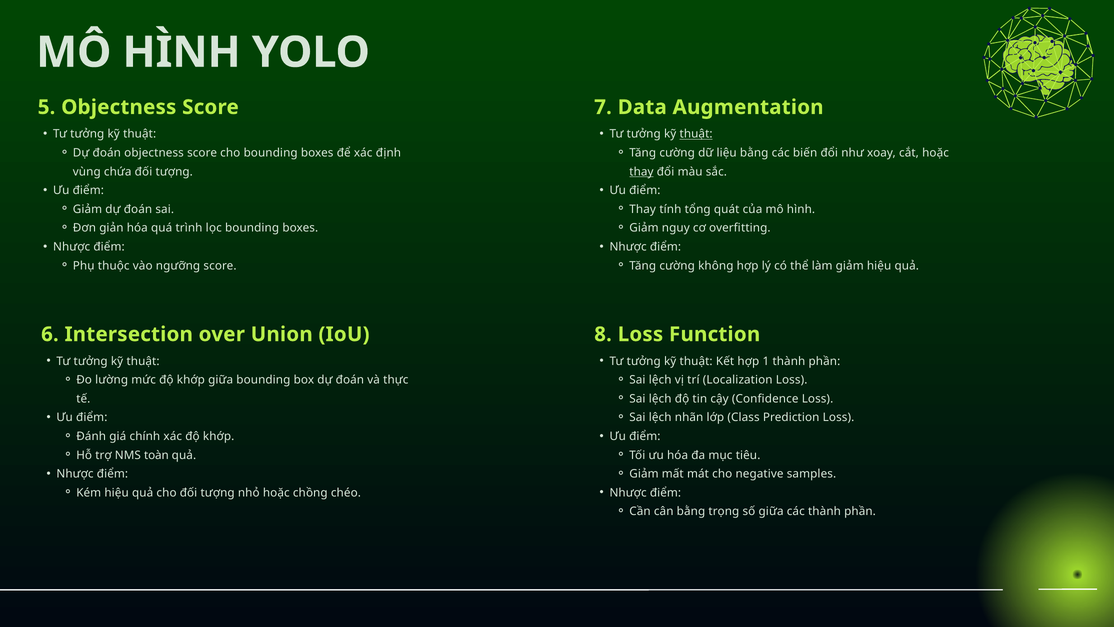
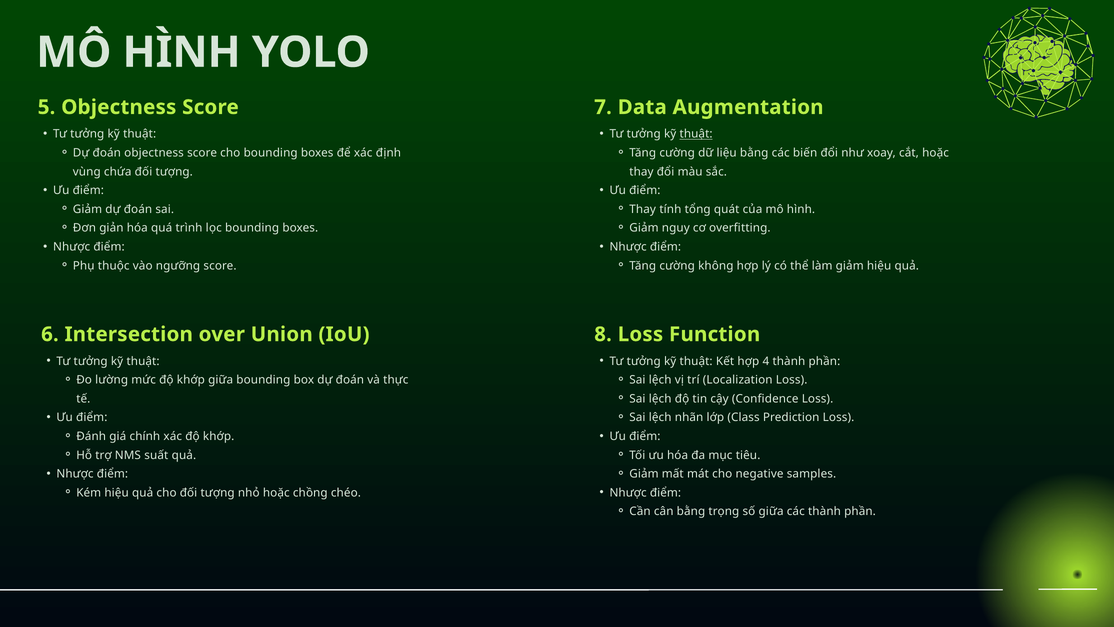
thay underline: present -> none (641, 172)
1: 1 -> 4 (766, 361)
toàn: toàn -> suất (156, 455)
